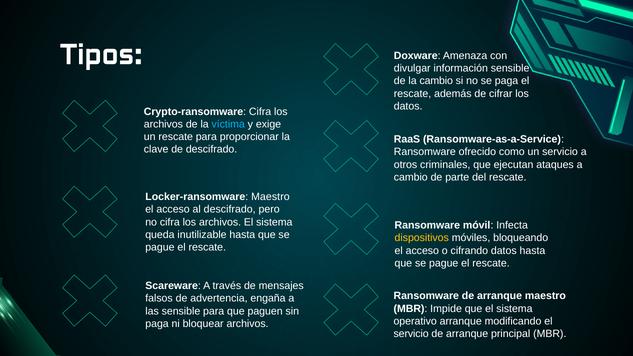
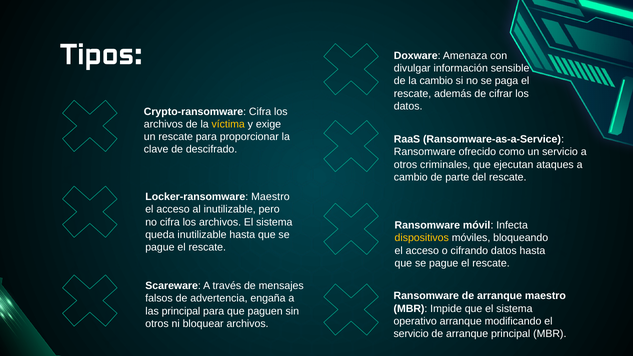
víctima colour: light blue -> yellow (228, 124)
al descifrado: descifrado -> inutilizable (230, 209)
las sensible: sensible -> principal (181, 311)
paga: paga -> otros (157, 324)
